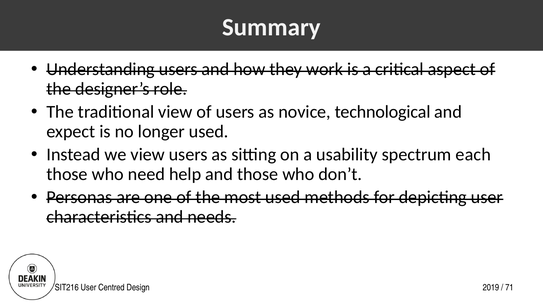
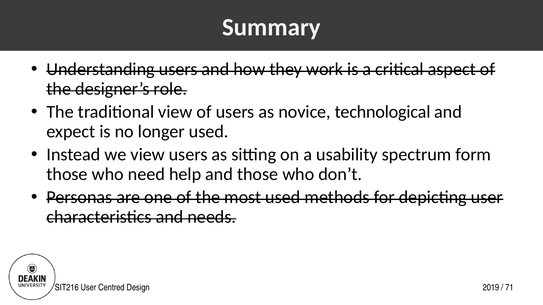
each: each -> form (473, 155)
